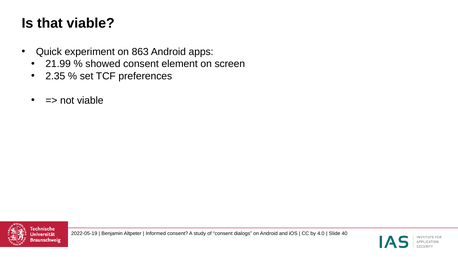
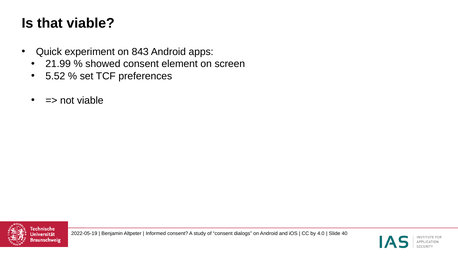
863: 863 -> 843 (140, 52)
2.35: 2.35 -> 5.52 (55, 76)
